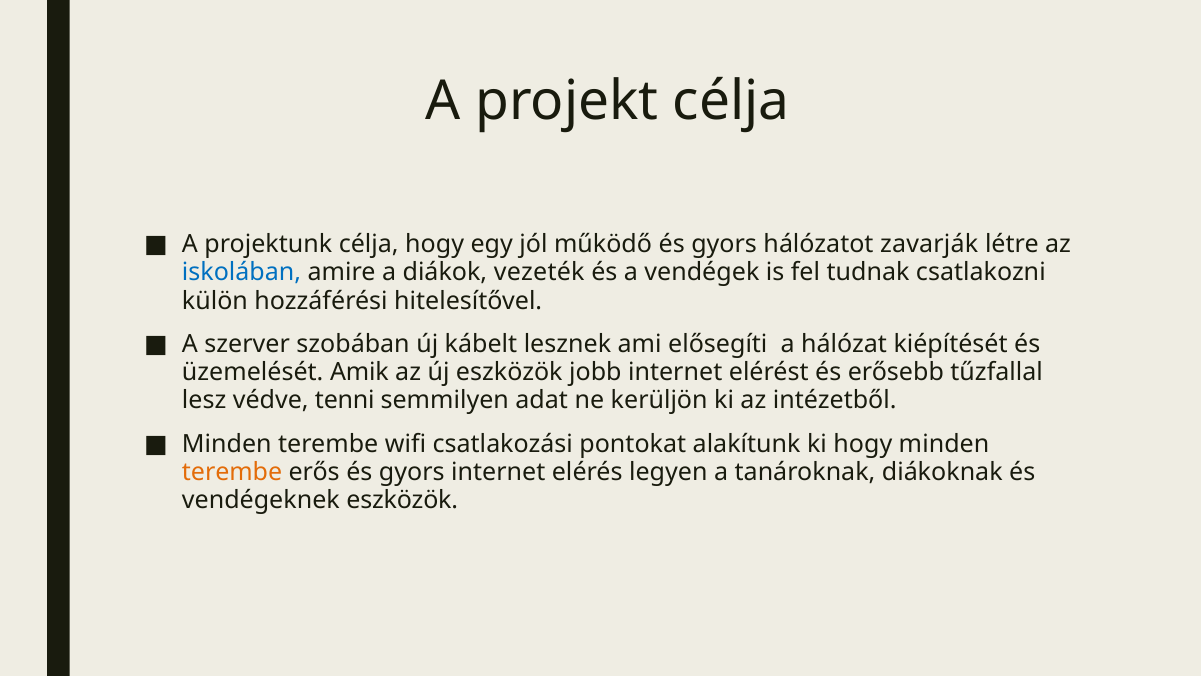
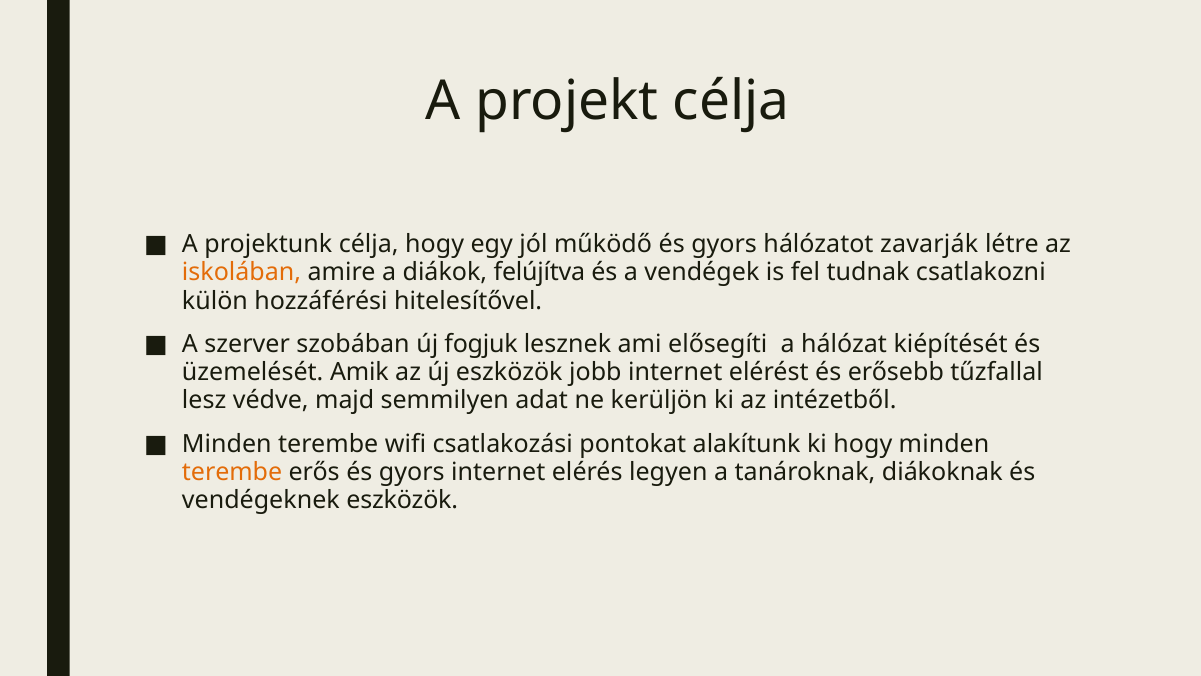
iskolában colour: blue -> orange (242, 272)
vezeték: vezeték -> felújítva (539, 272)
kábelt: kábelt -> fogjuk (481, 344)
tenni: tenni -> majd (345, 400)
